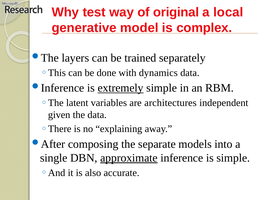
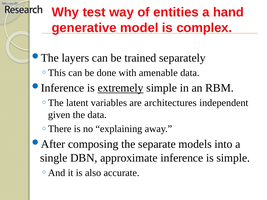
original: original -> entities (176, 12)
local: local -> hand (228, 12)
dynamics: dynamics -> amenable (158, 73)
approximate underline: present -> none (129, 158)
